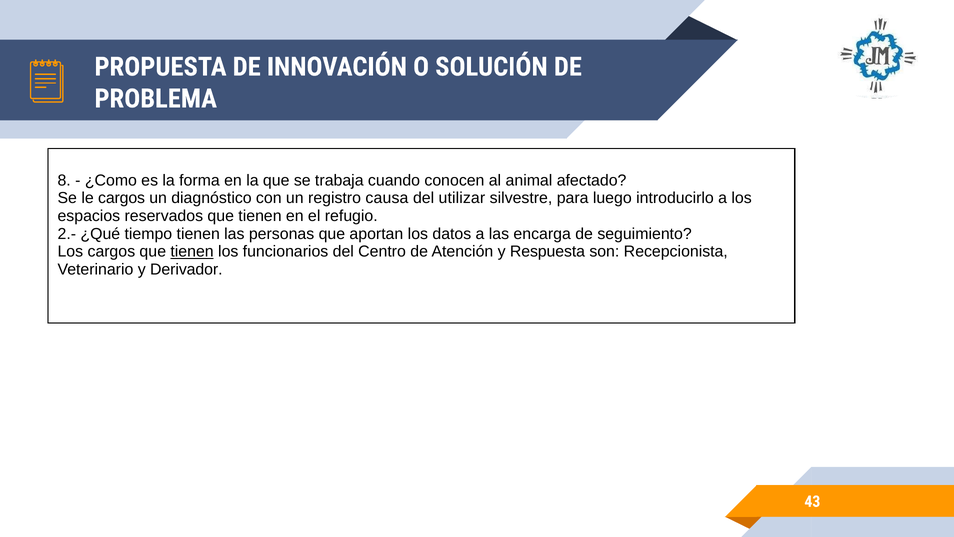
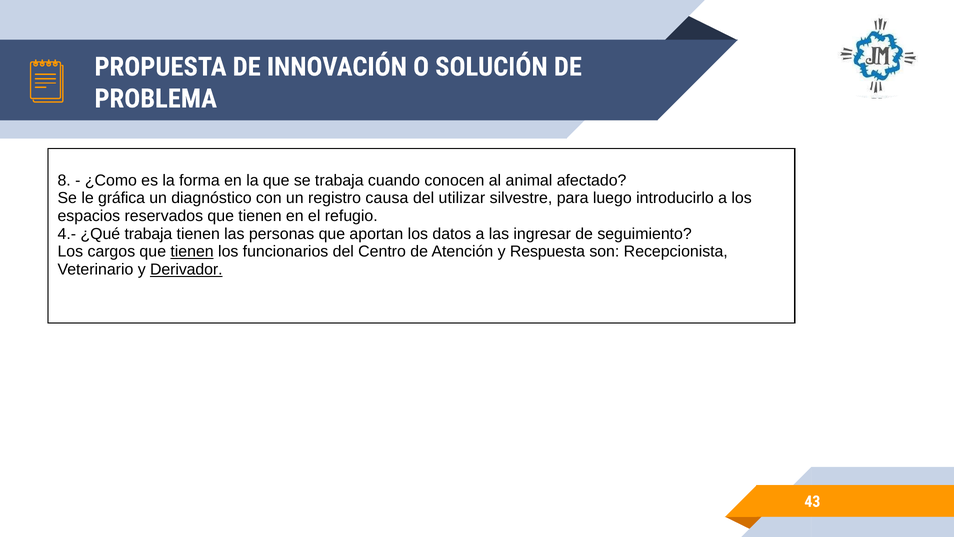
le cargos: cargos -> gráfica (122, 198)
2.-: 2.- -> 4.- (67, 234)
¿Qué tiempo: tiempo -> trabaja (148, 234)
encarga: encarga -> ingresar (542, 234)
Derivador underline: none -> present (186, 269)
